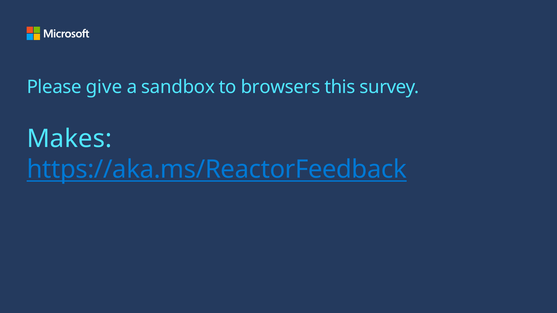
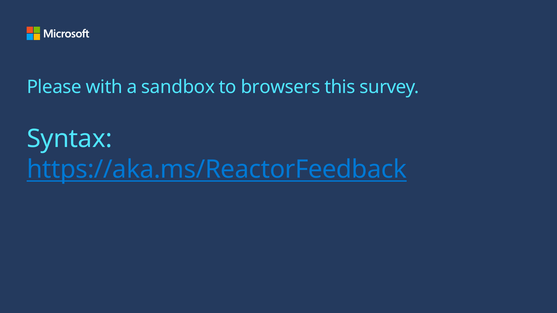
give: give -> with (104, 87)
Makes: Makes -> Syntax (69, 139)
